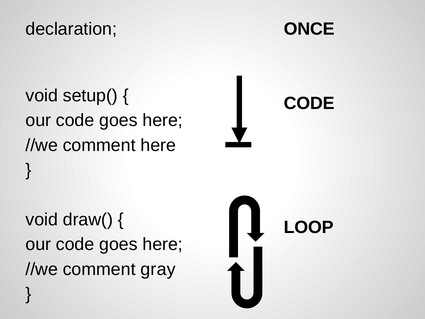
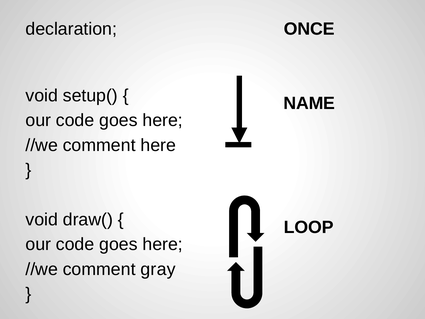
CODE: CODE -> NAME (309, 103)
